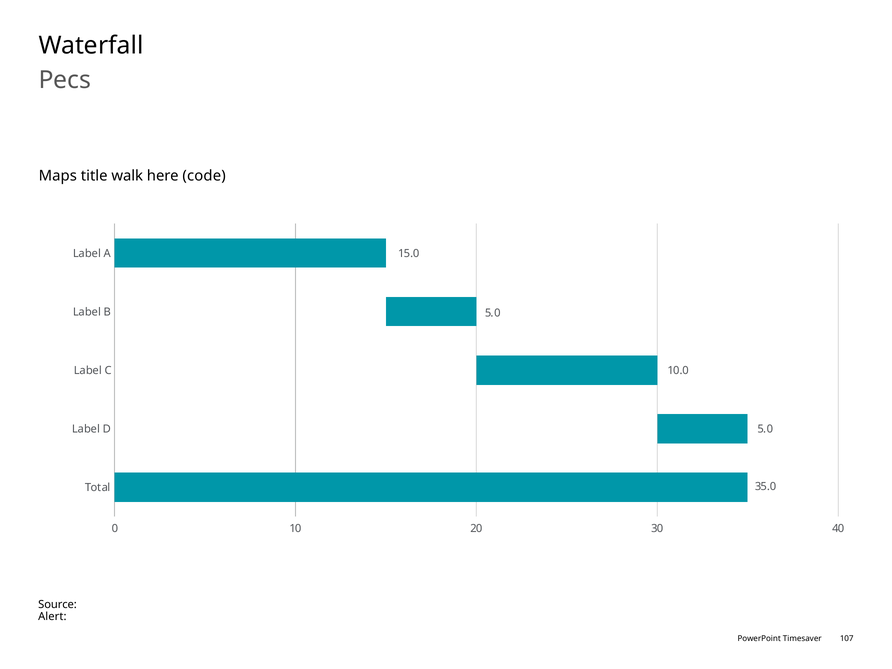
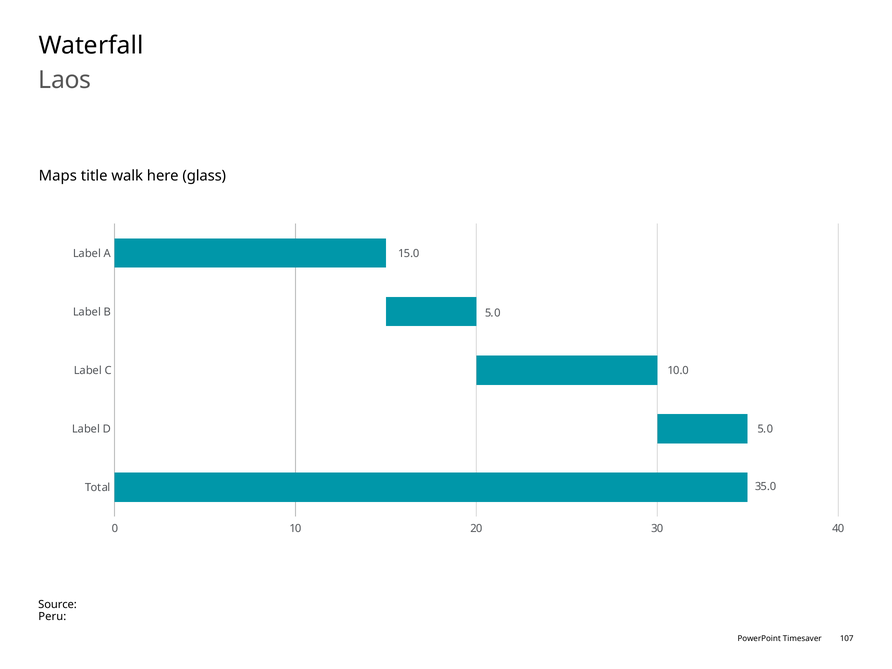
Pecs: Pecs -> Laos (65, 80)
code: code -> glass (204, 176)
Alert: Alert -> Peru (52, 617)
